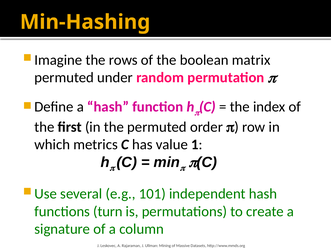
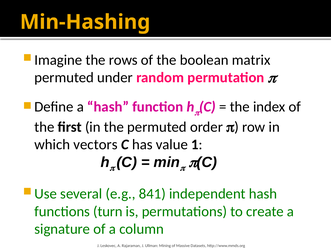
metrics: metrics -> vectors (95, 145)
101: 101 -> 841 (152, 194)
